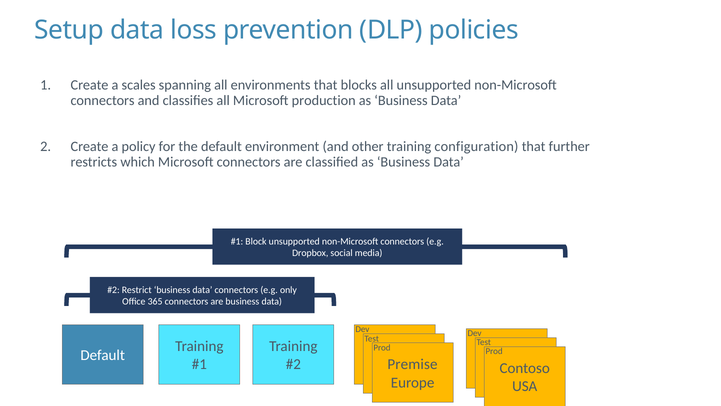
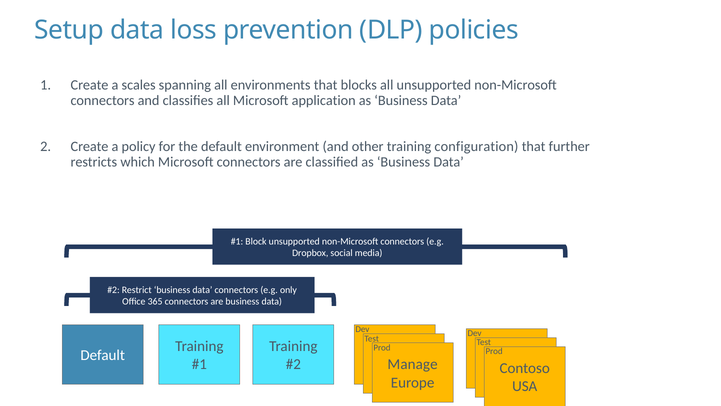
production: production -> application (324, 100)
Premise: Premise -> Manage (413, 364)
